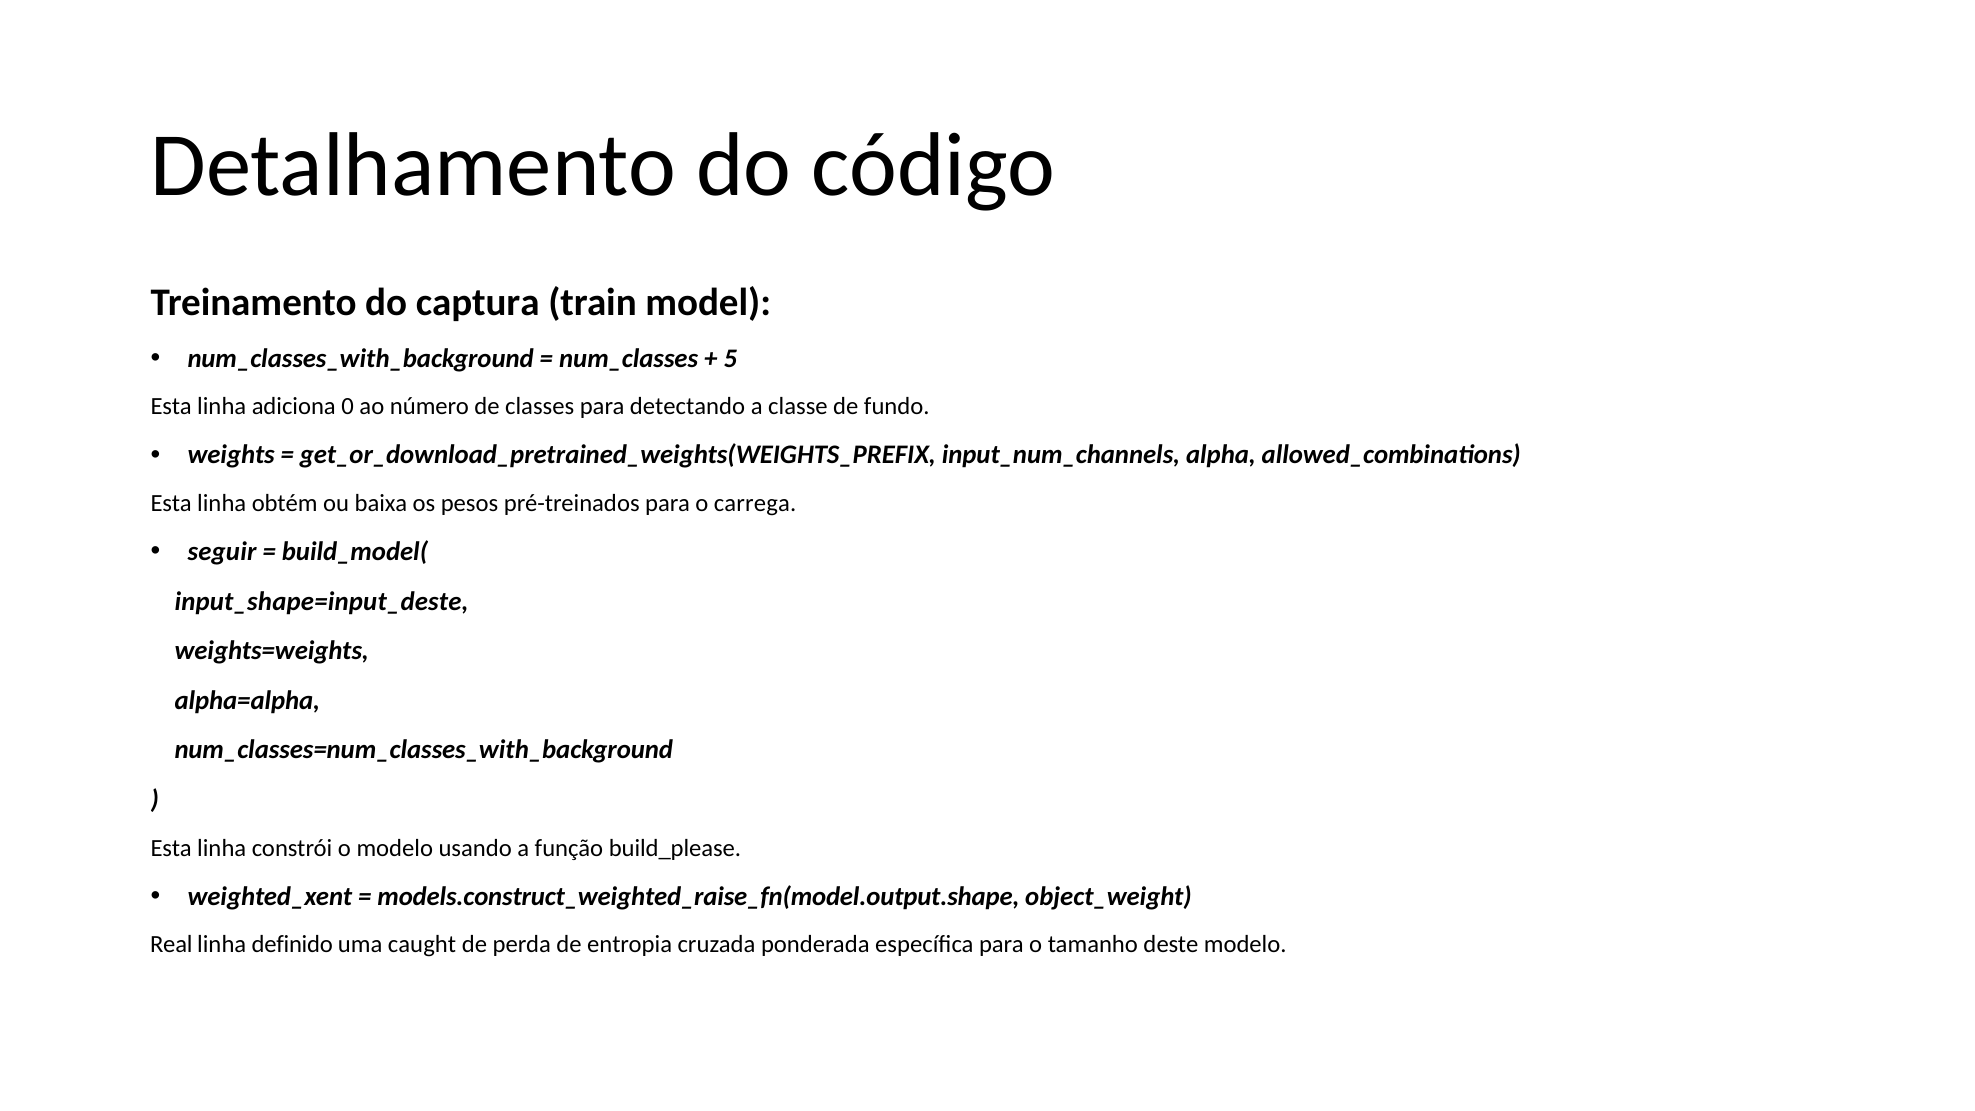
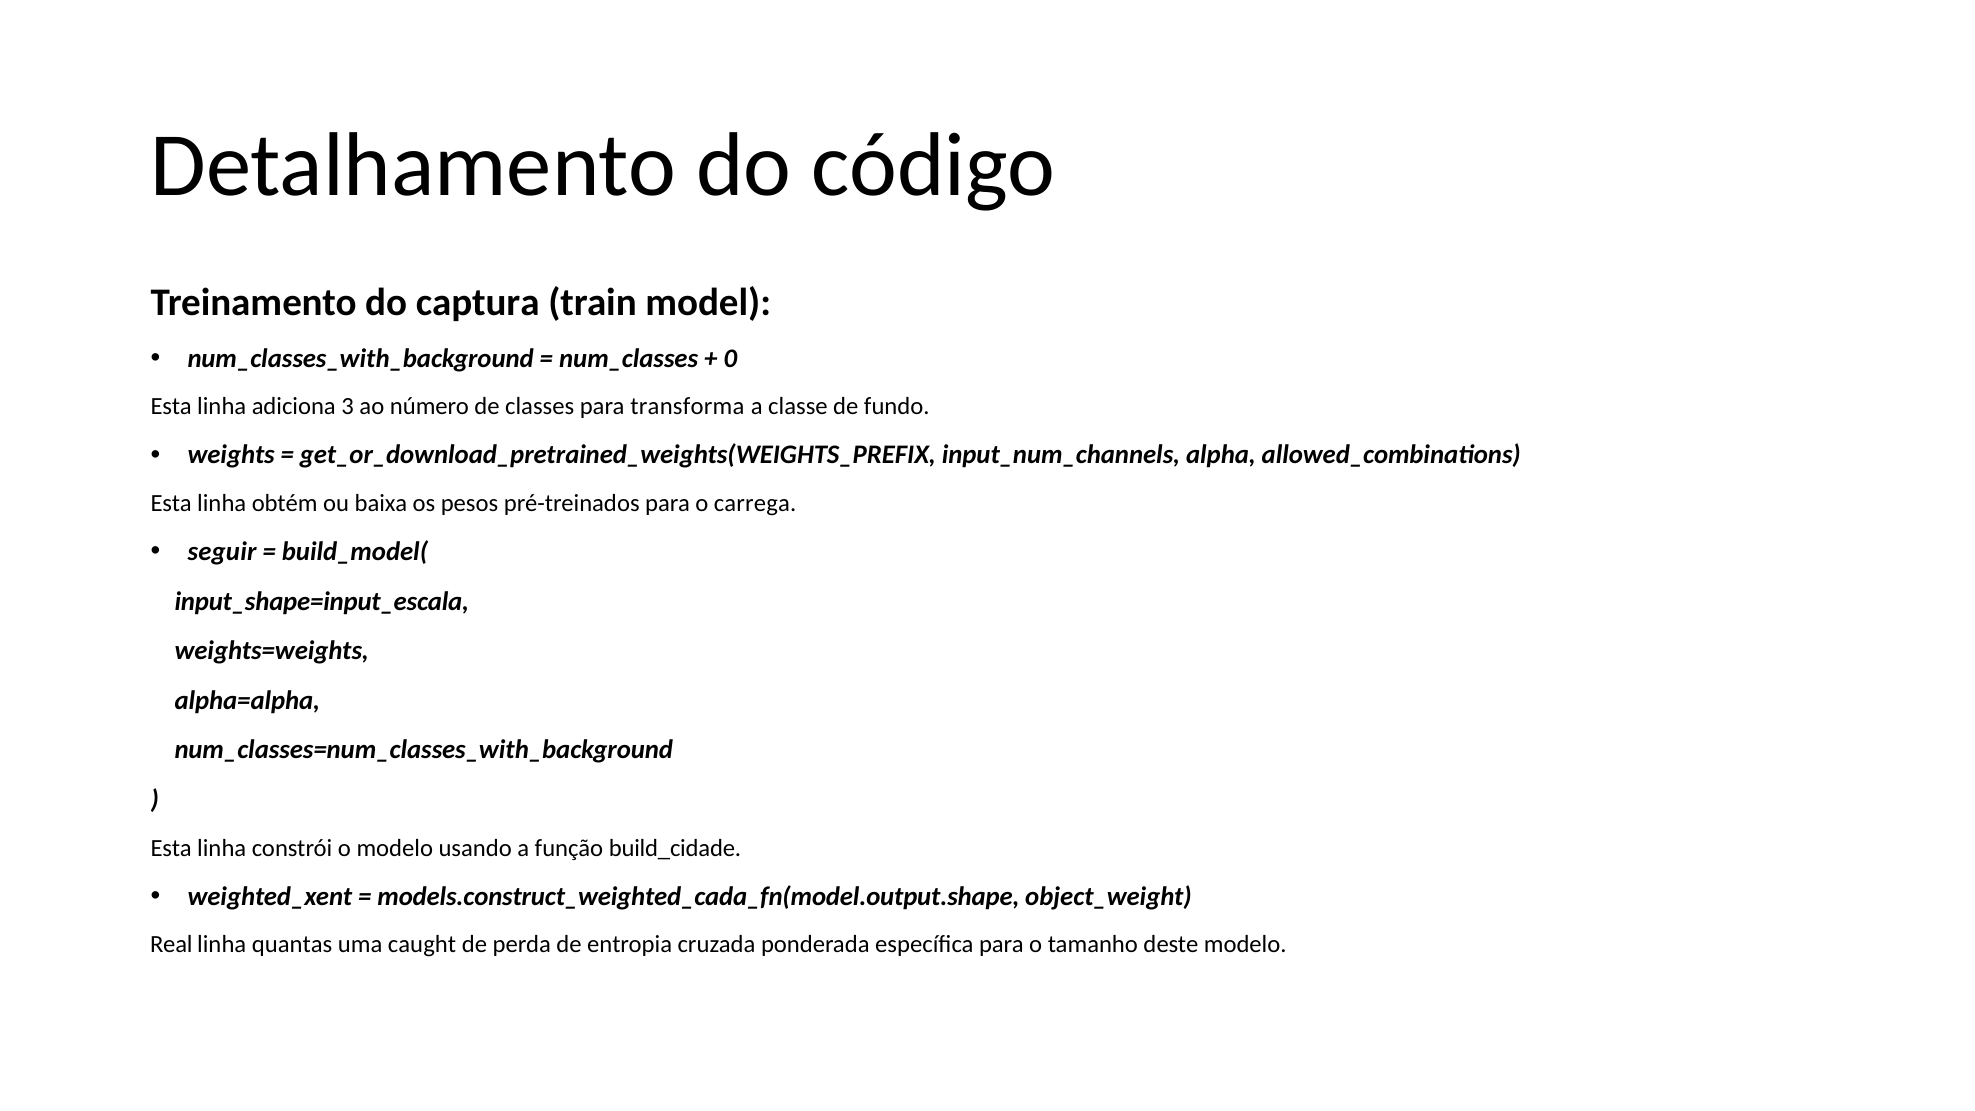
5: 5 -> 0 (730, 358)
0: 0 -> 3 (348, 407)
detectando: detectando -> transforma (687, 407)
input_shape=input_deste: input_shape=input_deste -> input_shape=input_escala (322, 601)
build_please: build_please -> build_cidade (675, 848)
models.construct_weighted_raise_fn(model.output.shape: models.construct_weighted_raise_fn(model.output.shape -> models.construct_weighted_cada_fn(model.output.shape (698, 896)
definido: definido -> quantas (292, 945)
